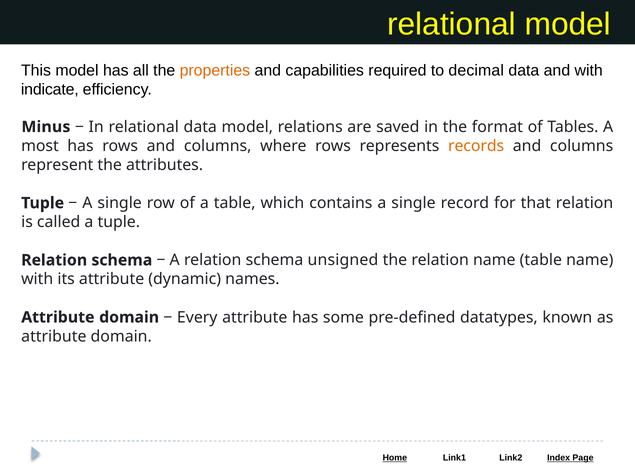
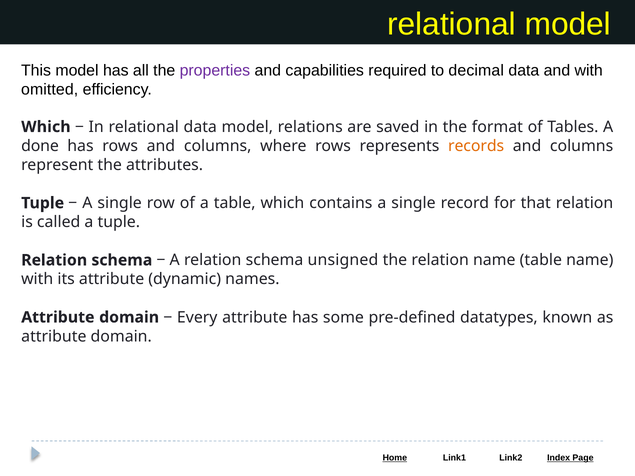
properties colour: orange -> purple (215, 70)
indicate: indicate -> omitted (50, 89)
Minus: Minus -> Which (46, 127)
most: most -> done (40, 146)
